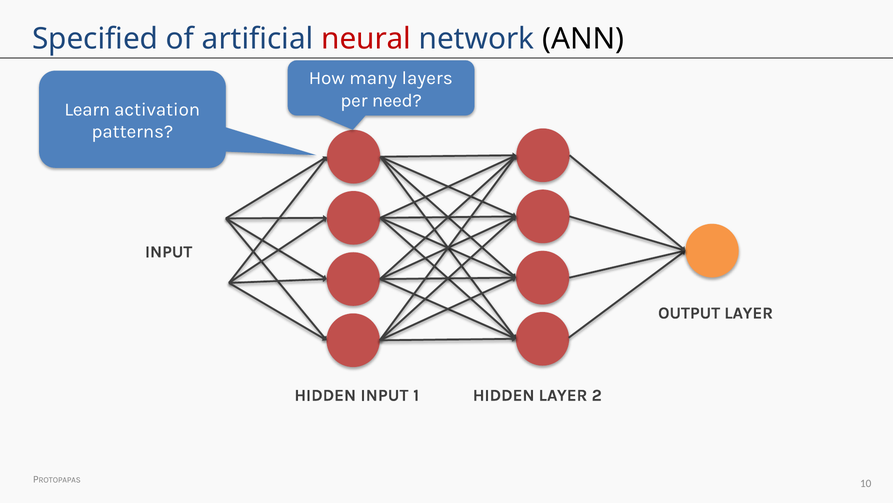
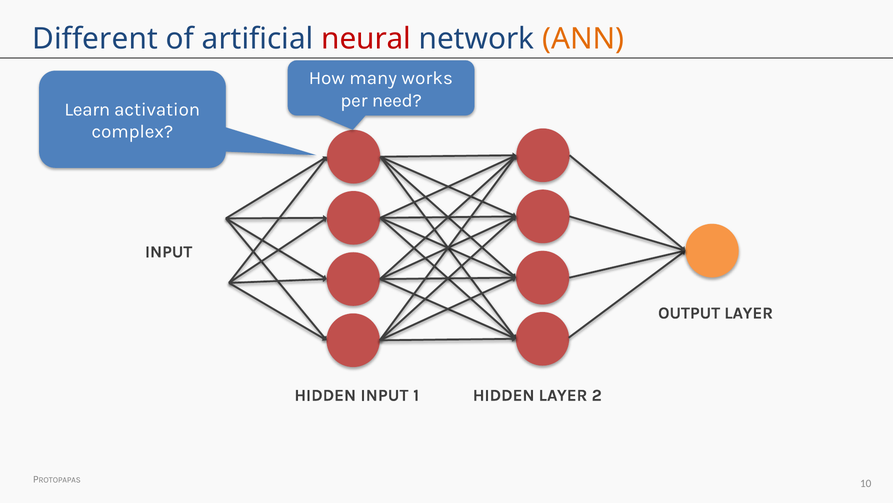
Specified: Specified -> Different (95, 39)
ANN colour: black -> orange (583, 39)
layers: layers -> works (427, 78)
patterns: patterns -> complex (132, 132)
